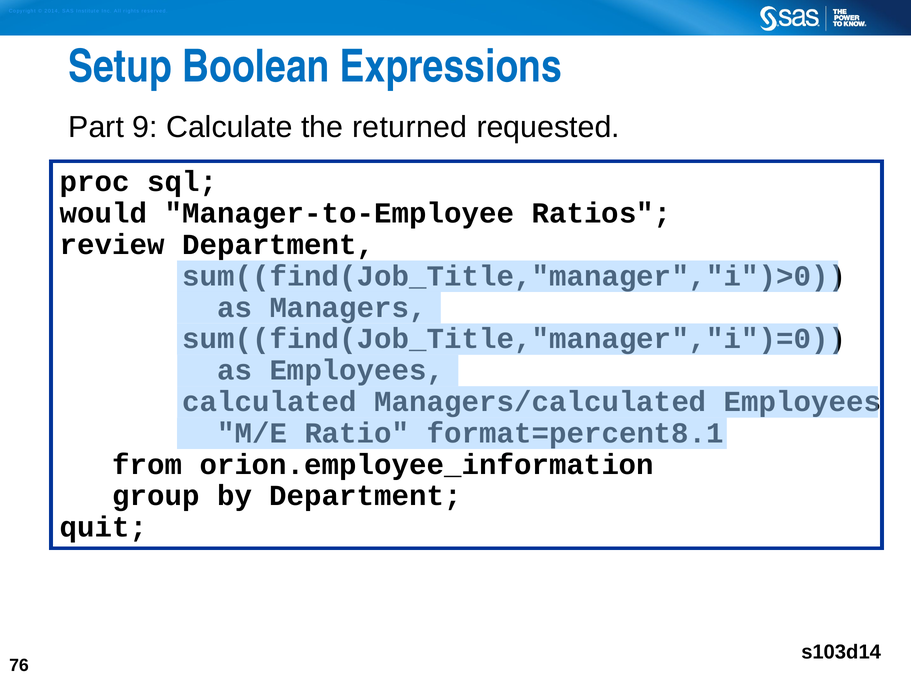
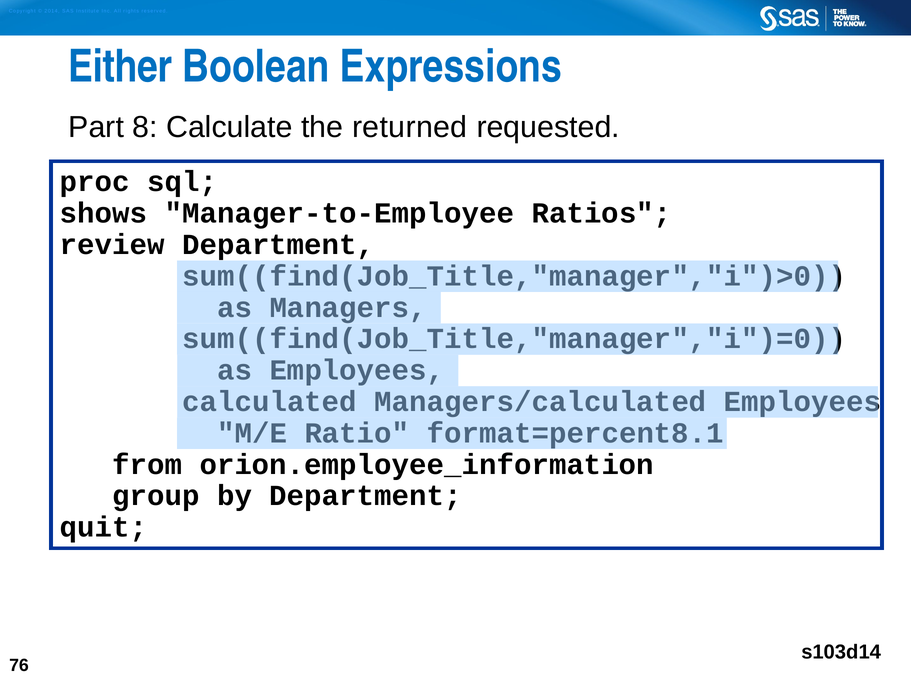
Setup: Setup -> Either (120, 67)
9: 9 -> 8 (145, 127)
would: would -> shows (103, 213)
